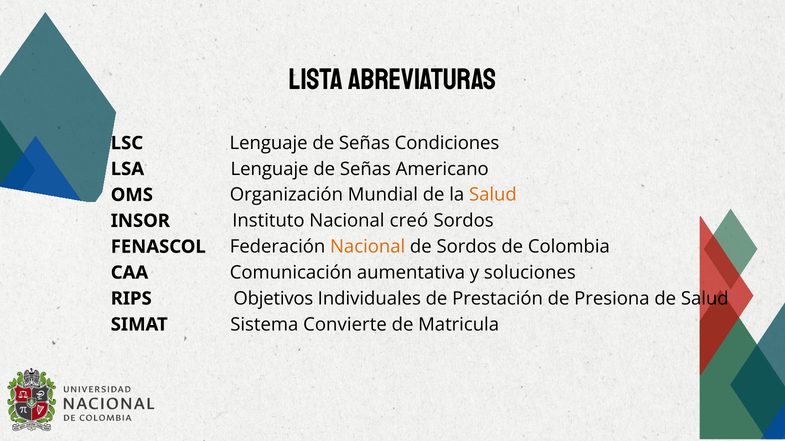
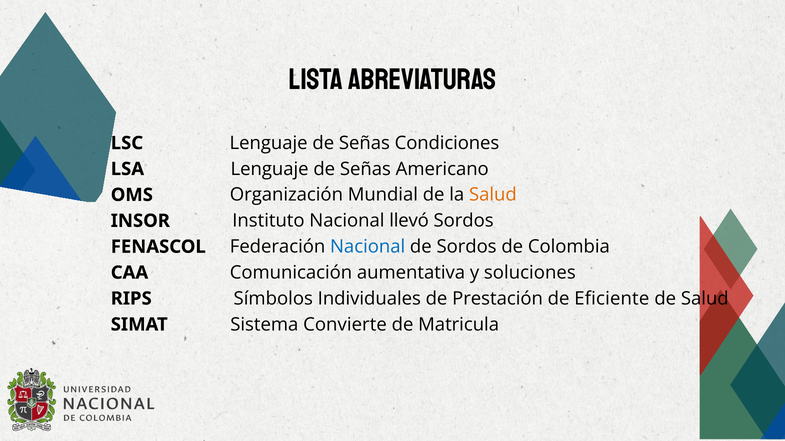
creó: creó -> llevó (409, 221)
Nacional colour: orange -> blue (368, 247)
Objetivos: Objetivos -> Símbolos (273, 299)
Presiona: Presiona -> Eficiente (612, 299)
